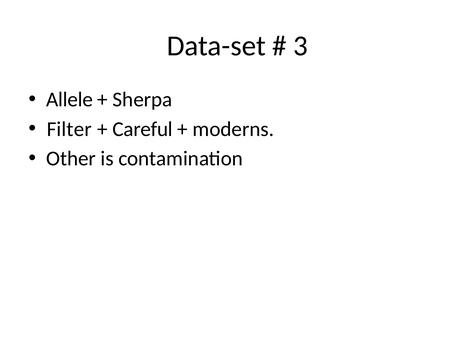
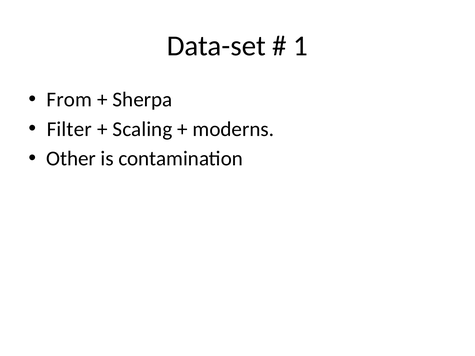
3: 3 -> 1 (301, 46)
Allele: Allele -> From (69, 100)
Careful: Careful -> Scaling (142, 129)
